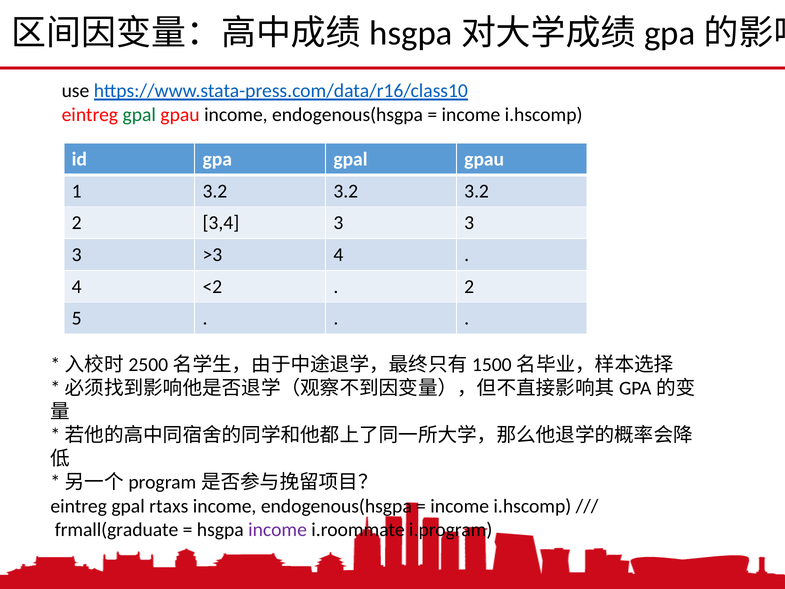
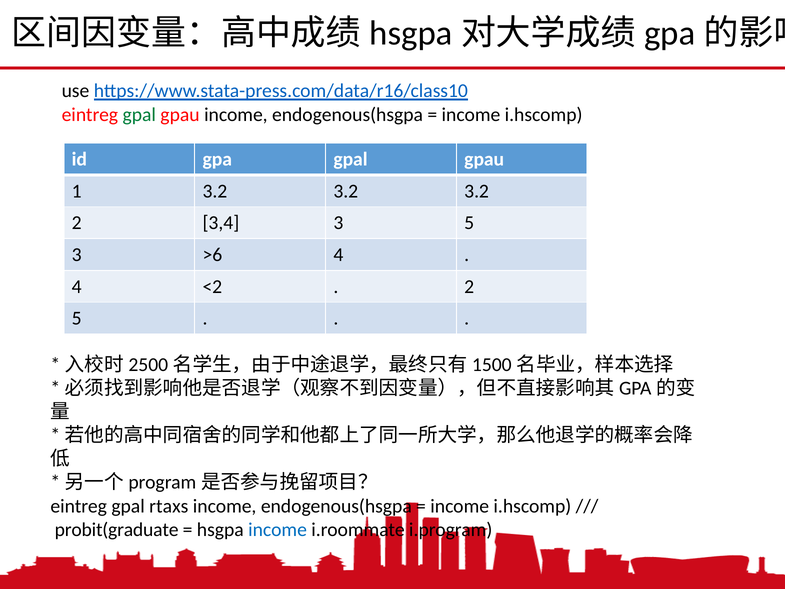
3,4 3 3: 3 -> 5 (469, 223)
>3: >3 -> >6 (212, 255)
frmall(graduate: frmall(graduate -> probit(graduate (117, 529)
income colour: purple -> blue (278, 529)
